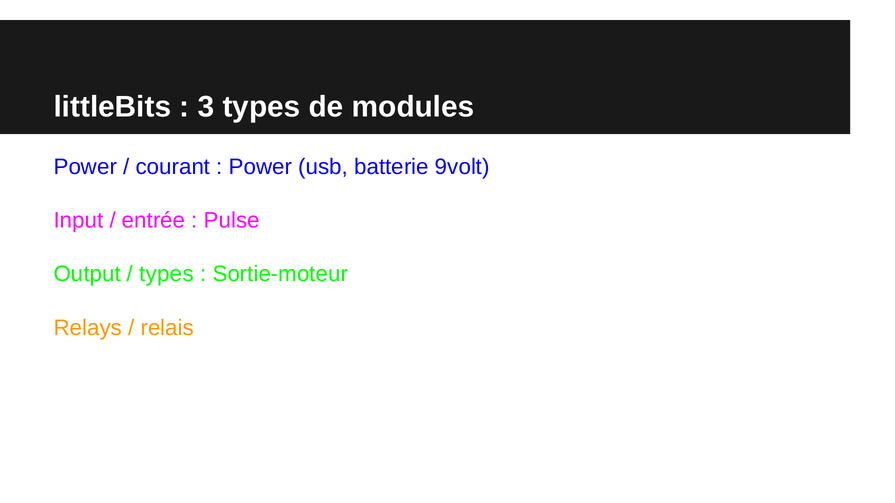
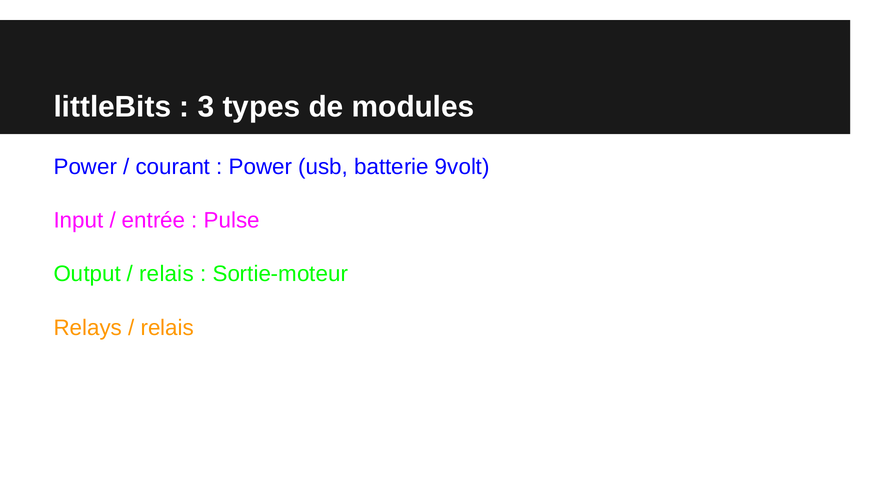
types: types -> relais (167, 274)
